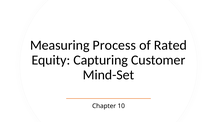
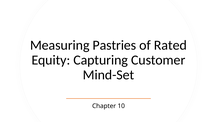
Process: Process -> Pastries (114, 45)
